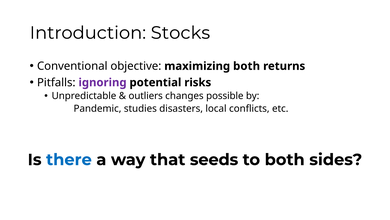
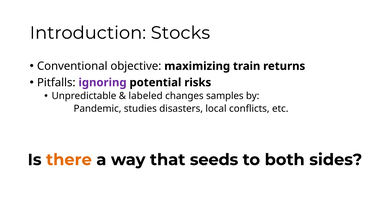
maximizing both: both -> train (247, 66)
outliers: outliers -> labeled (146, 96)
possible: possible -> samples (225, 96)
there colour: blue -> orange (69, 159)
